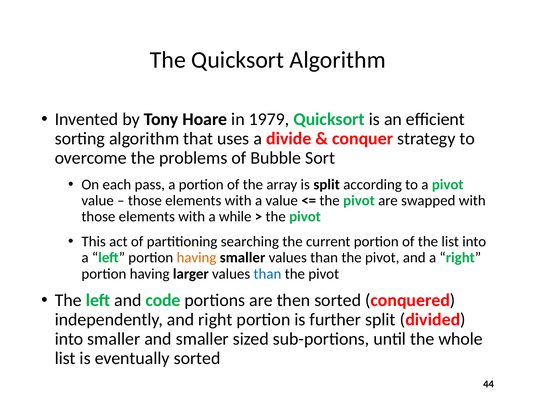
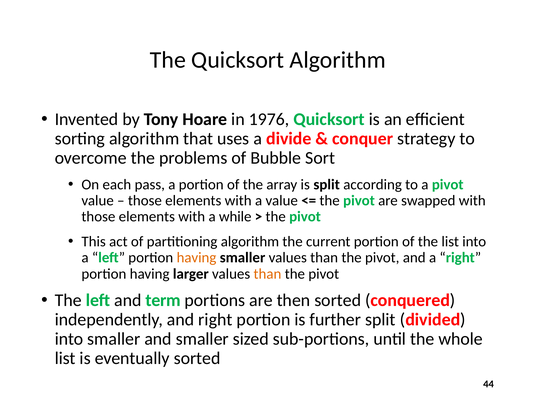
1979: 1979 -> 1976 (269, 119)
partitioning searching: searching -> algorithm (250, 242)
than colour: blue -> orange (267, 274)
code: code -> term (163, 300)
